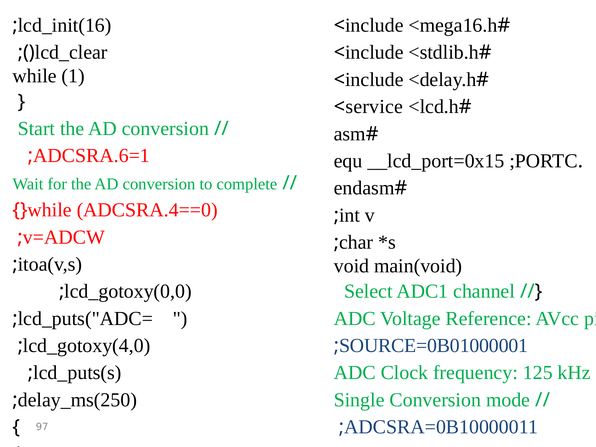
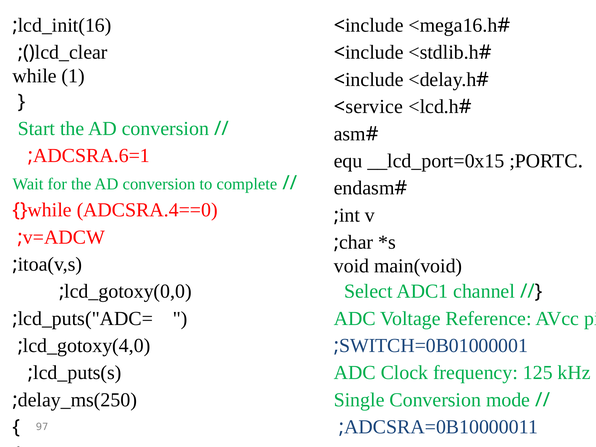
SOURCE=0B01000001: SOURCE=0B01000001 -> SWITCH=0B01000001 (434, 346)
